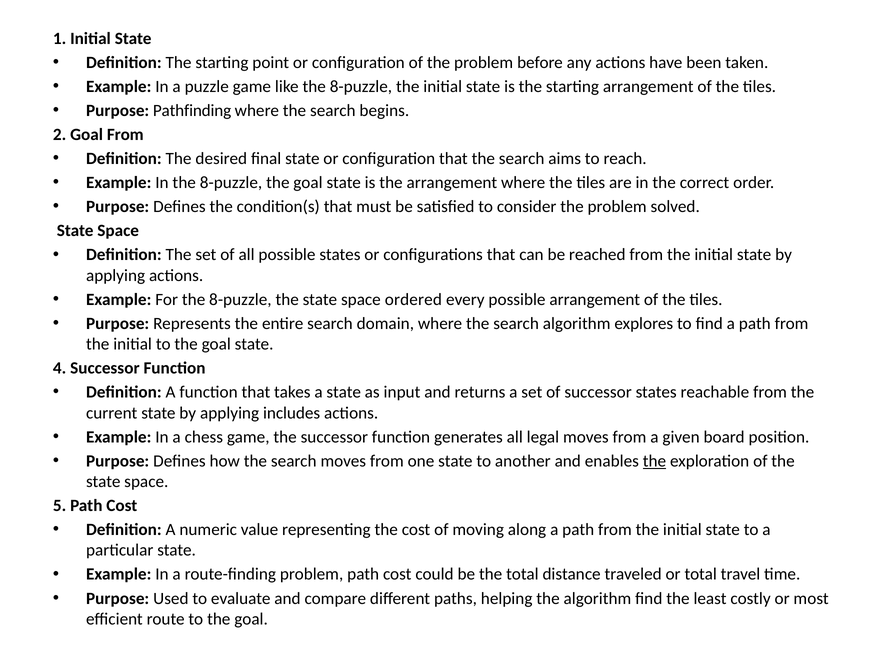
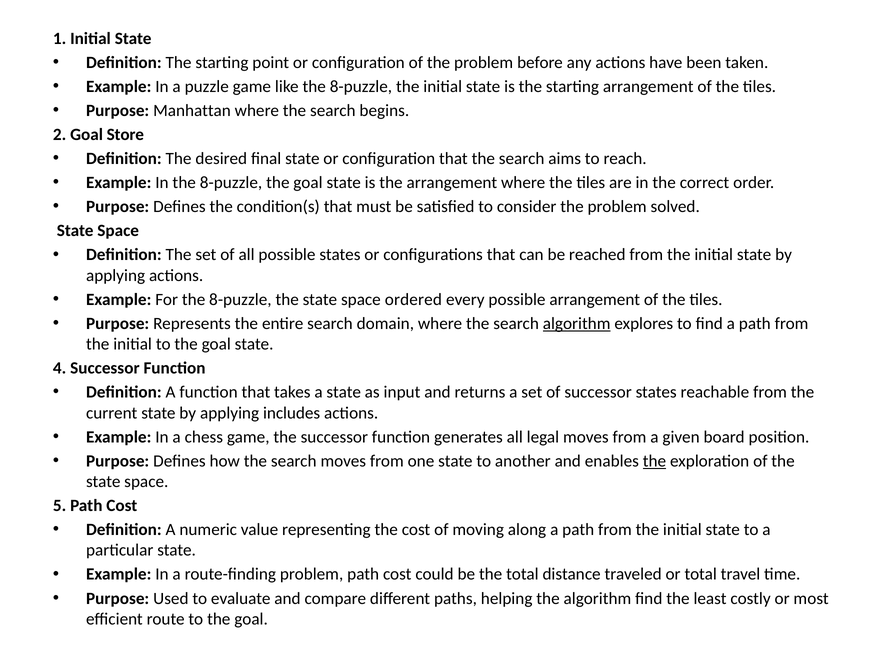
Pathfinding: Pathfinding -> Manhattan (192, 111)
Goal From: From -> Store (125, 135)
algorithm underline: none -> present (577, 324)
